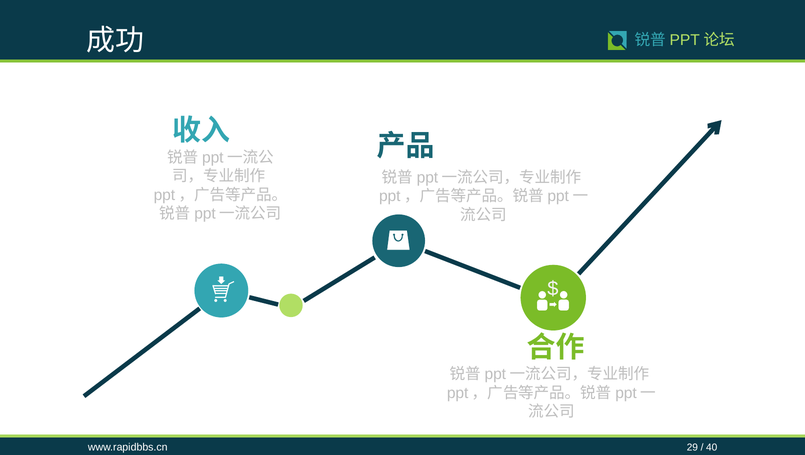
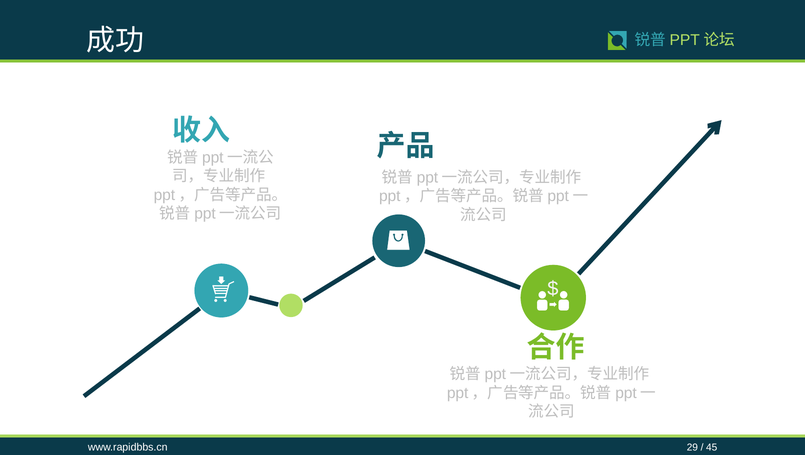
40: 40 -> 45 (712, 447)
